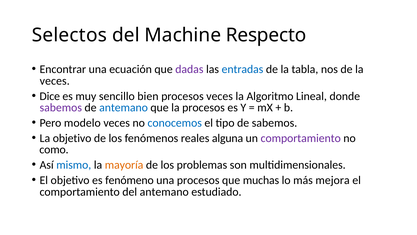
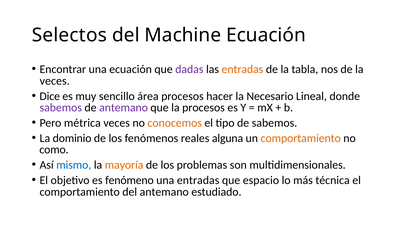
Machine Respecto: Respecto -> Ecuación (266, 35)
entradas colour: blue -> orange (242, 69)
bien: bien -> área (148, 96)
procesos veces: veces -> hacer (220, 96)
Algoritmo: Algoritmo -> Necesario (270, 96)
antemano colour: blue -> purple (124, 107)
modelo: modelo -> métrica (82, 123)
conocemos colour: blue -> orange (175, 123)
La objetivo: objetivo -> dominio (72, 138)
comportamiento colour: purple -> orange (301, 138)
una procesos: procesos -> entradas (198, 180)
muchas: muchas -> espacio (261, 180)
mejora: mejora -> técnica (333, 180)
